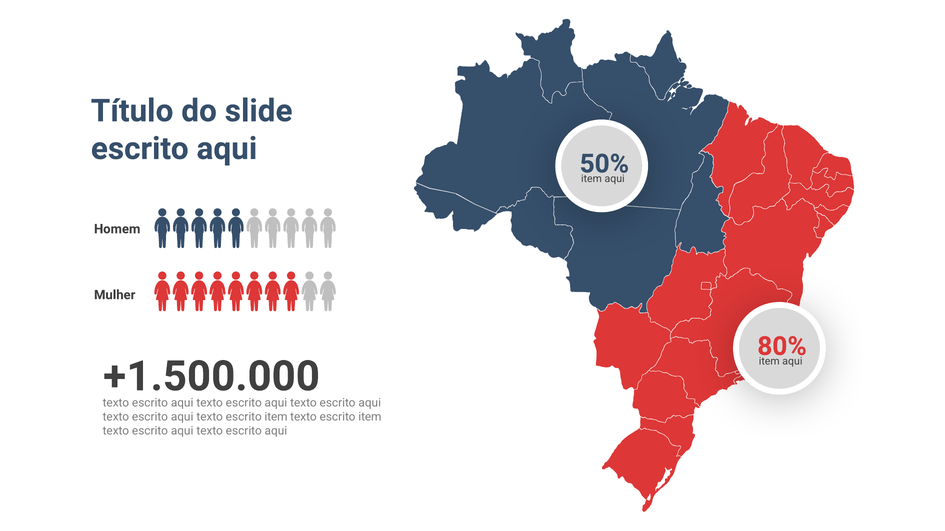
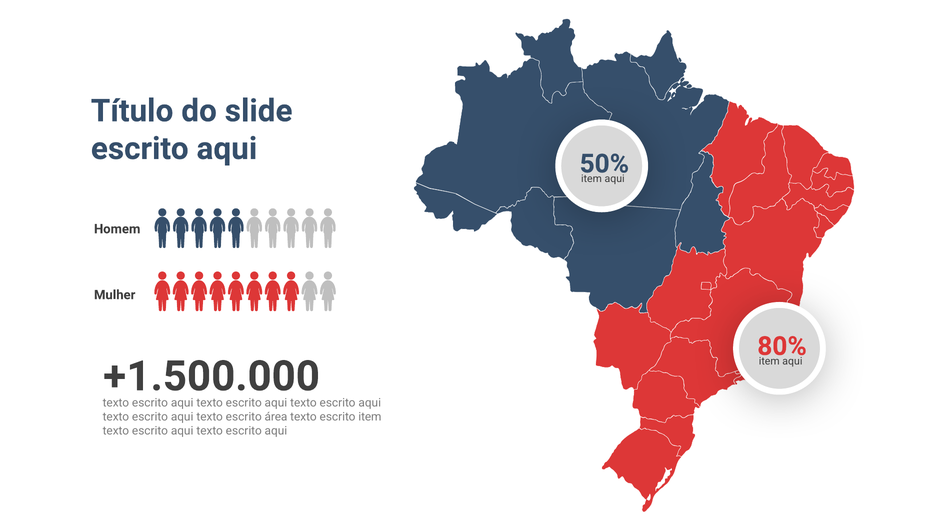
aqui texto escrito item: item -> área (276, 417)
